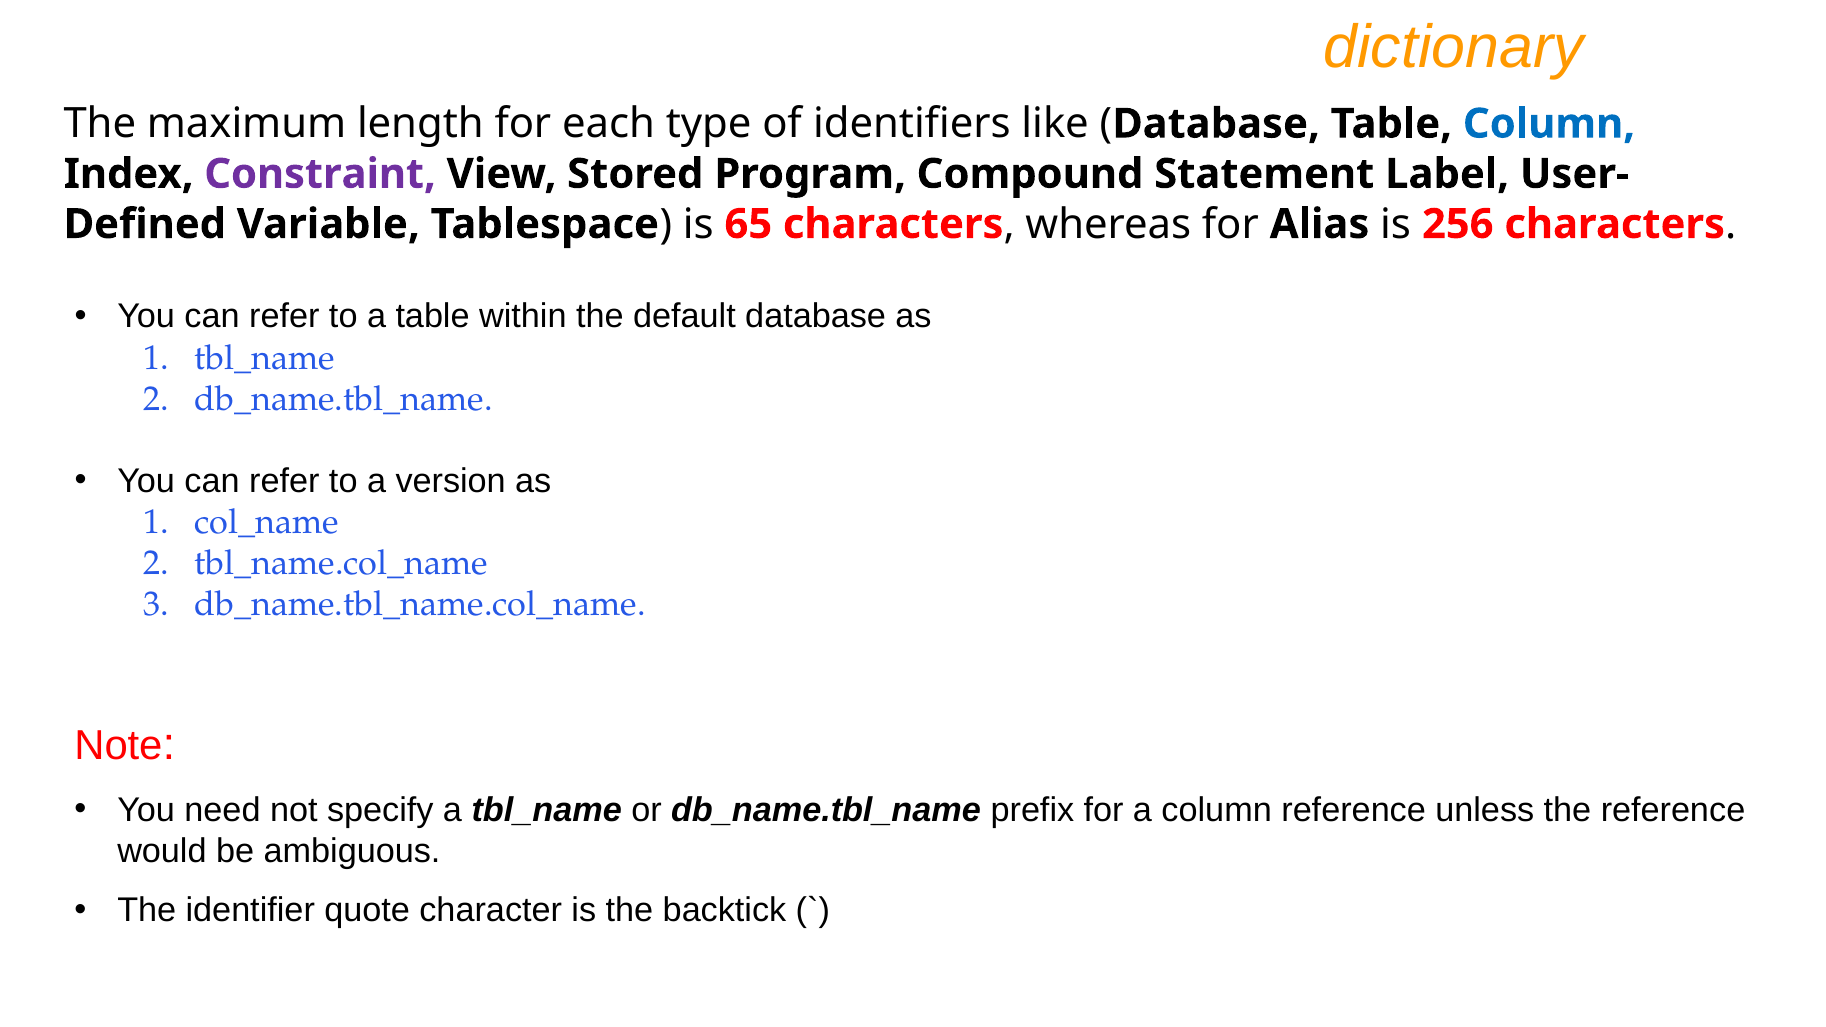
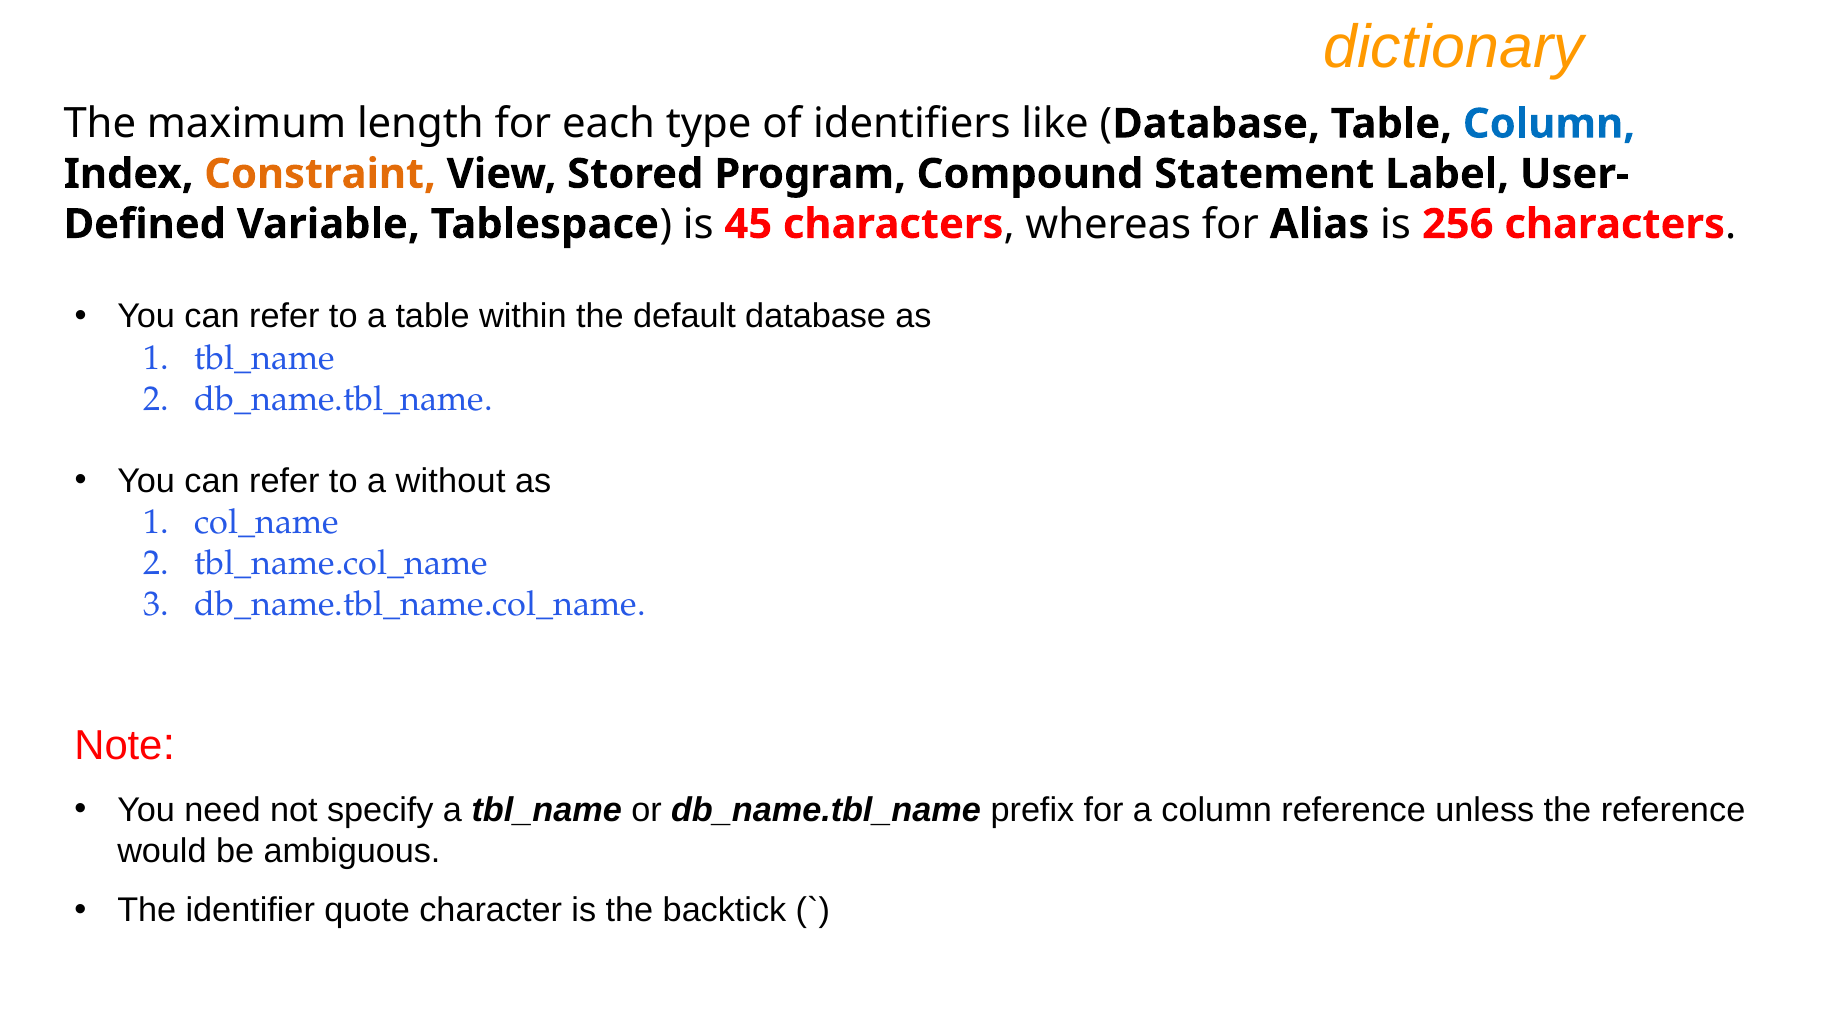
Constraint colour: purple -> orange (320, 174)
65: 65 -> 45 (748, 224)
version: version -> without (451, 481)
